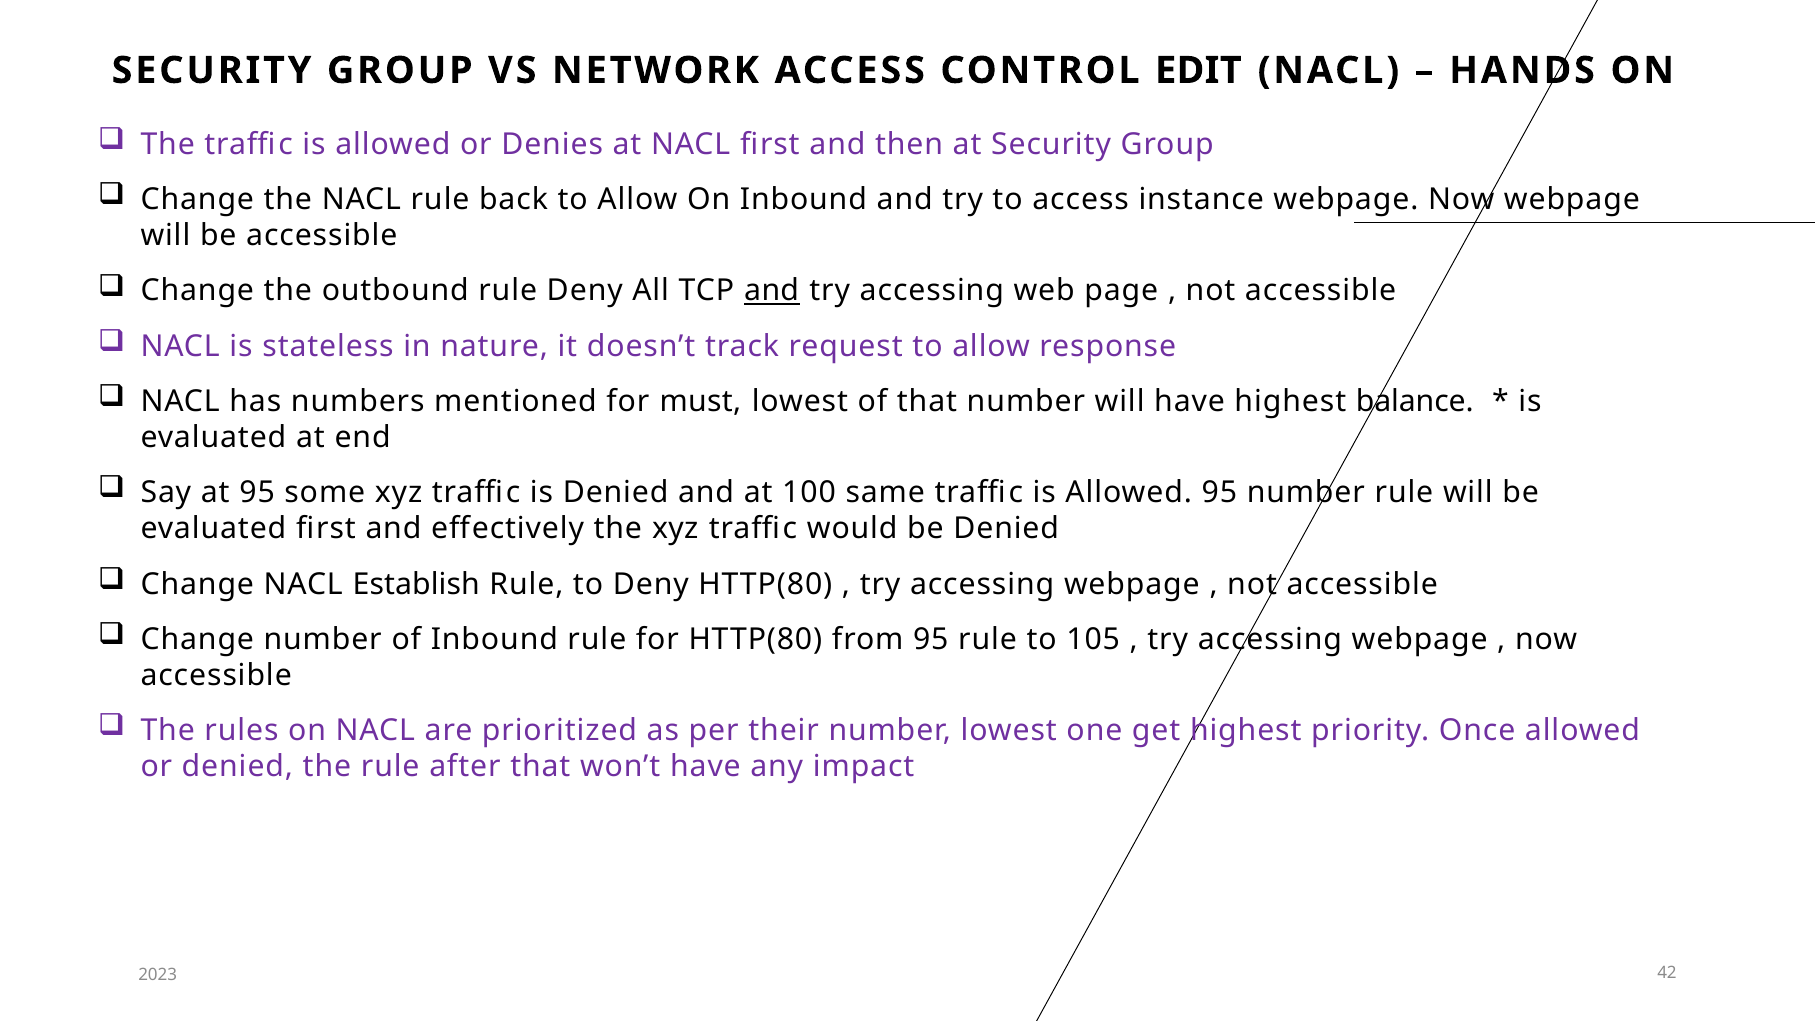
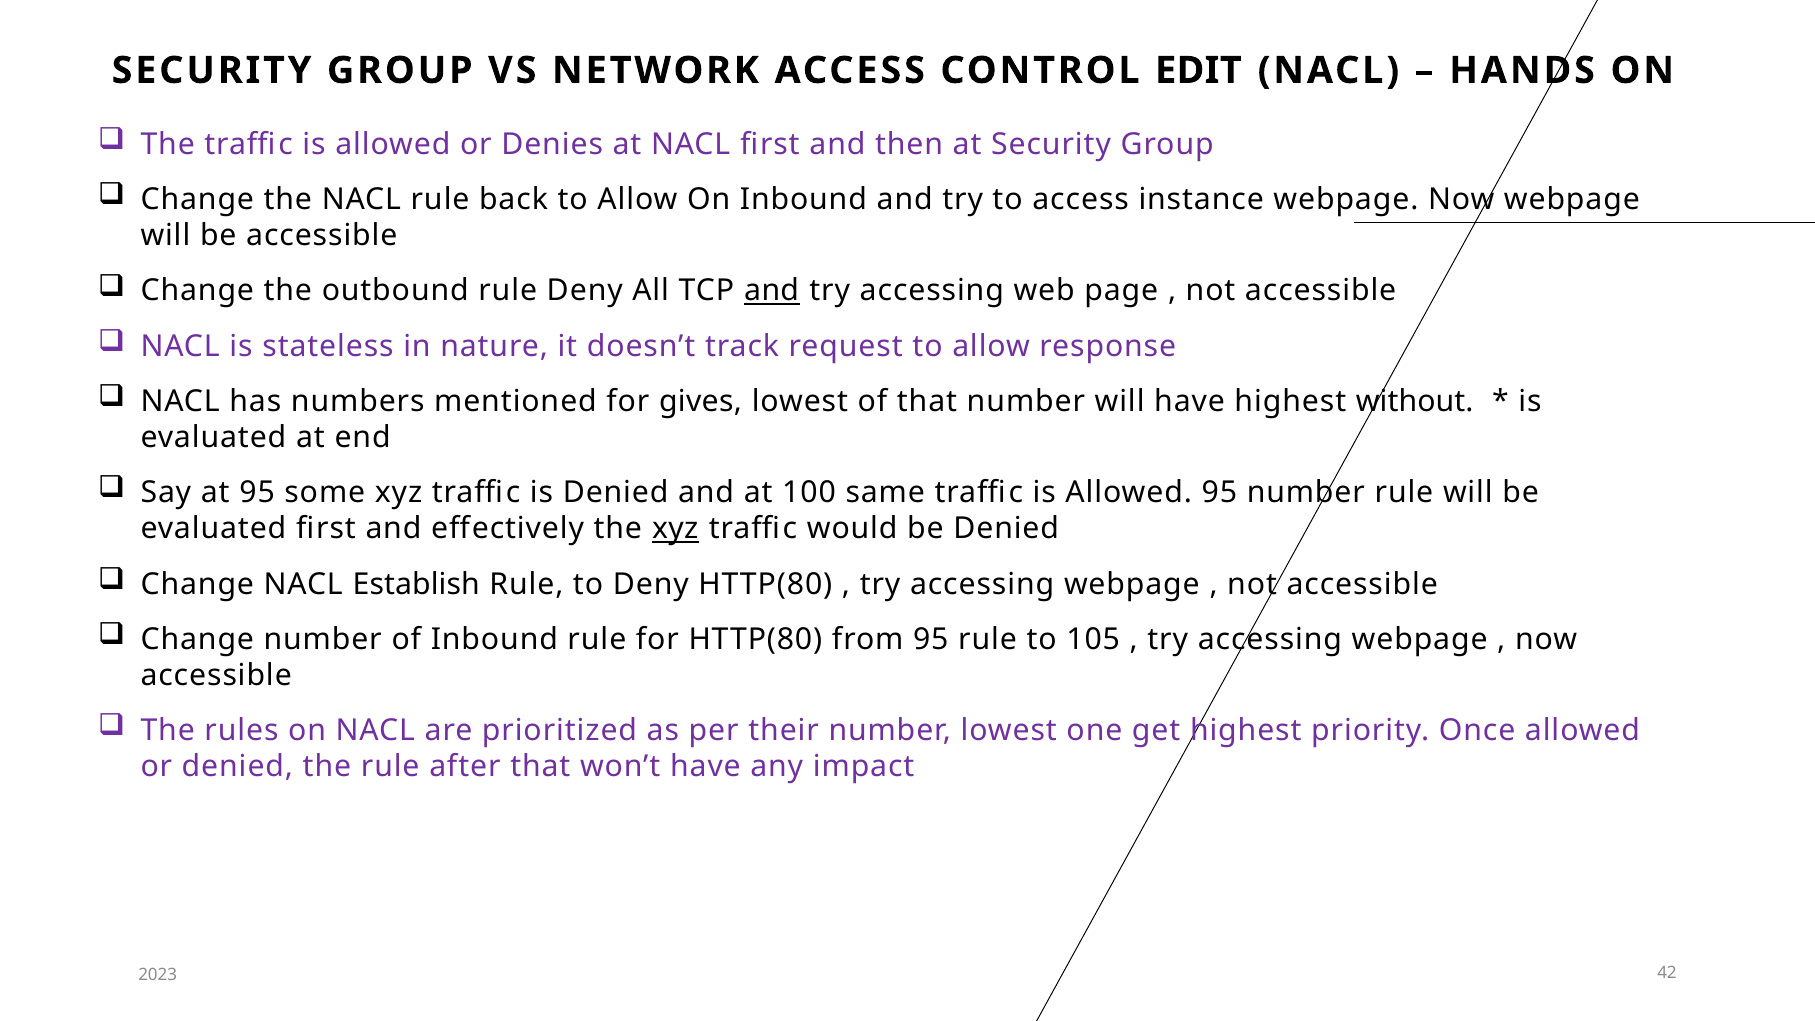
must: must -> gives (700, 401)
balance: balance -> without (1415, 401)
xyz underline: none -> present (675, 529)
